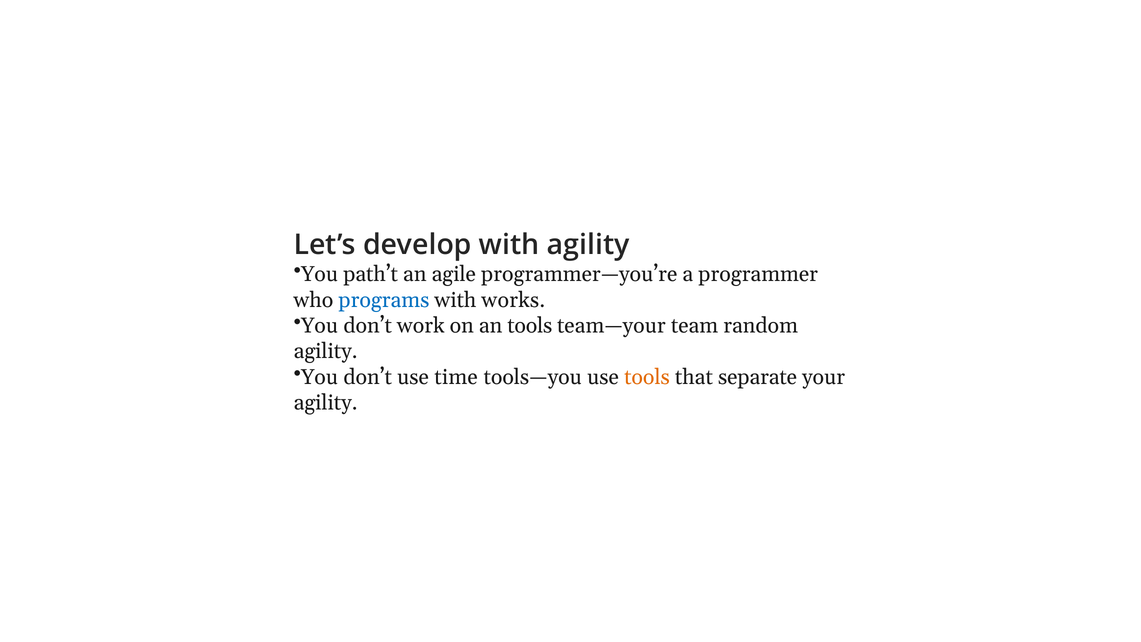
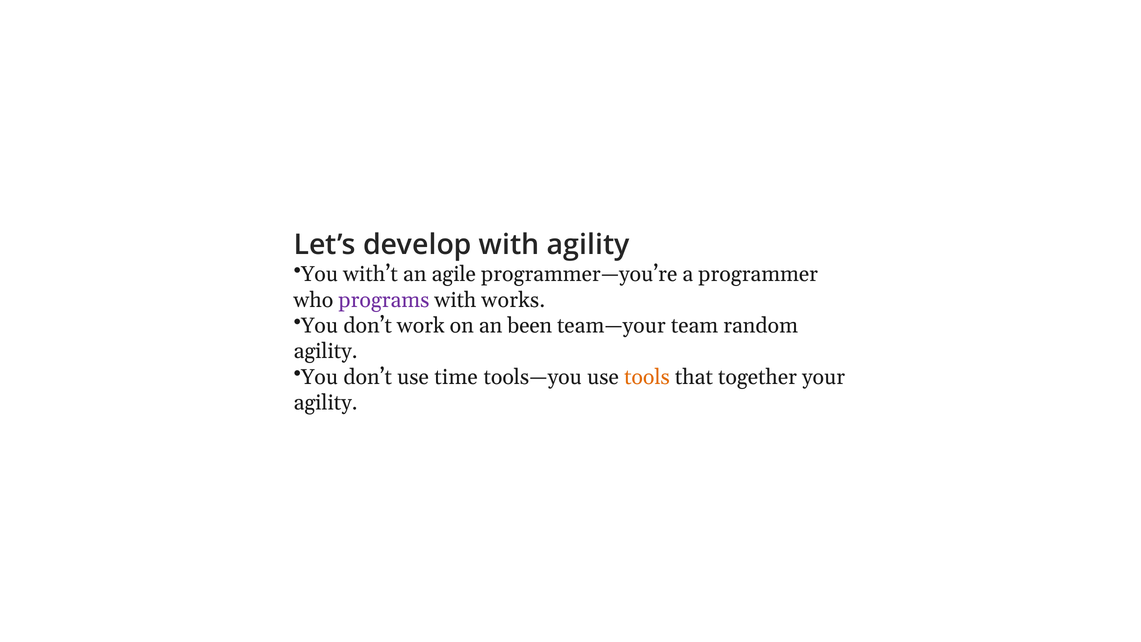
path’t: path’t -> with’t (371, 274)
programs colour: blue -> purple (384, 300)
an tools: tools -> been (530, 326)
separate: separate -> together (758, 377)
